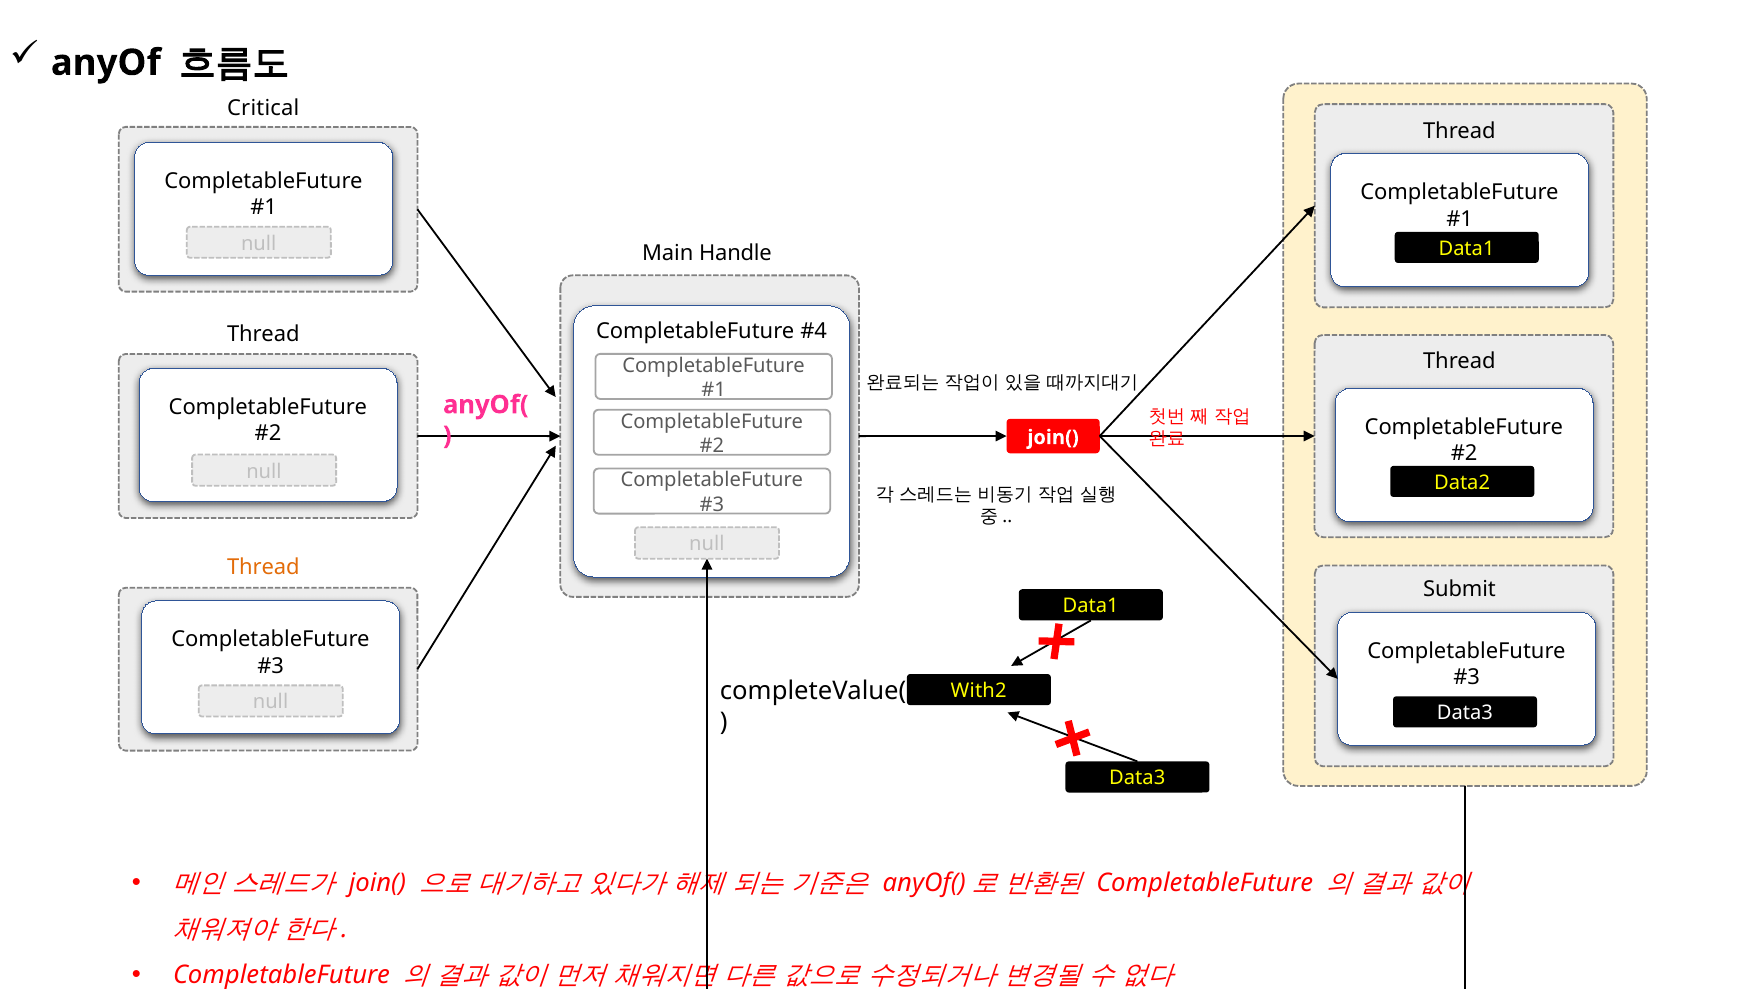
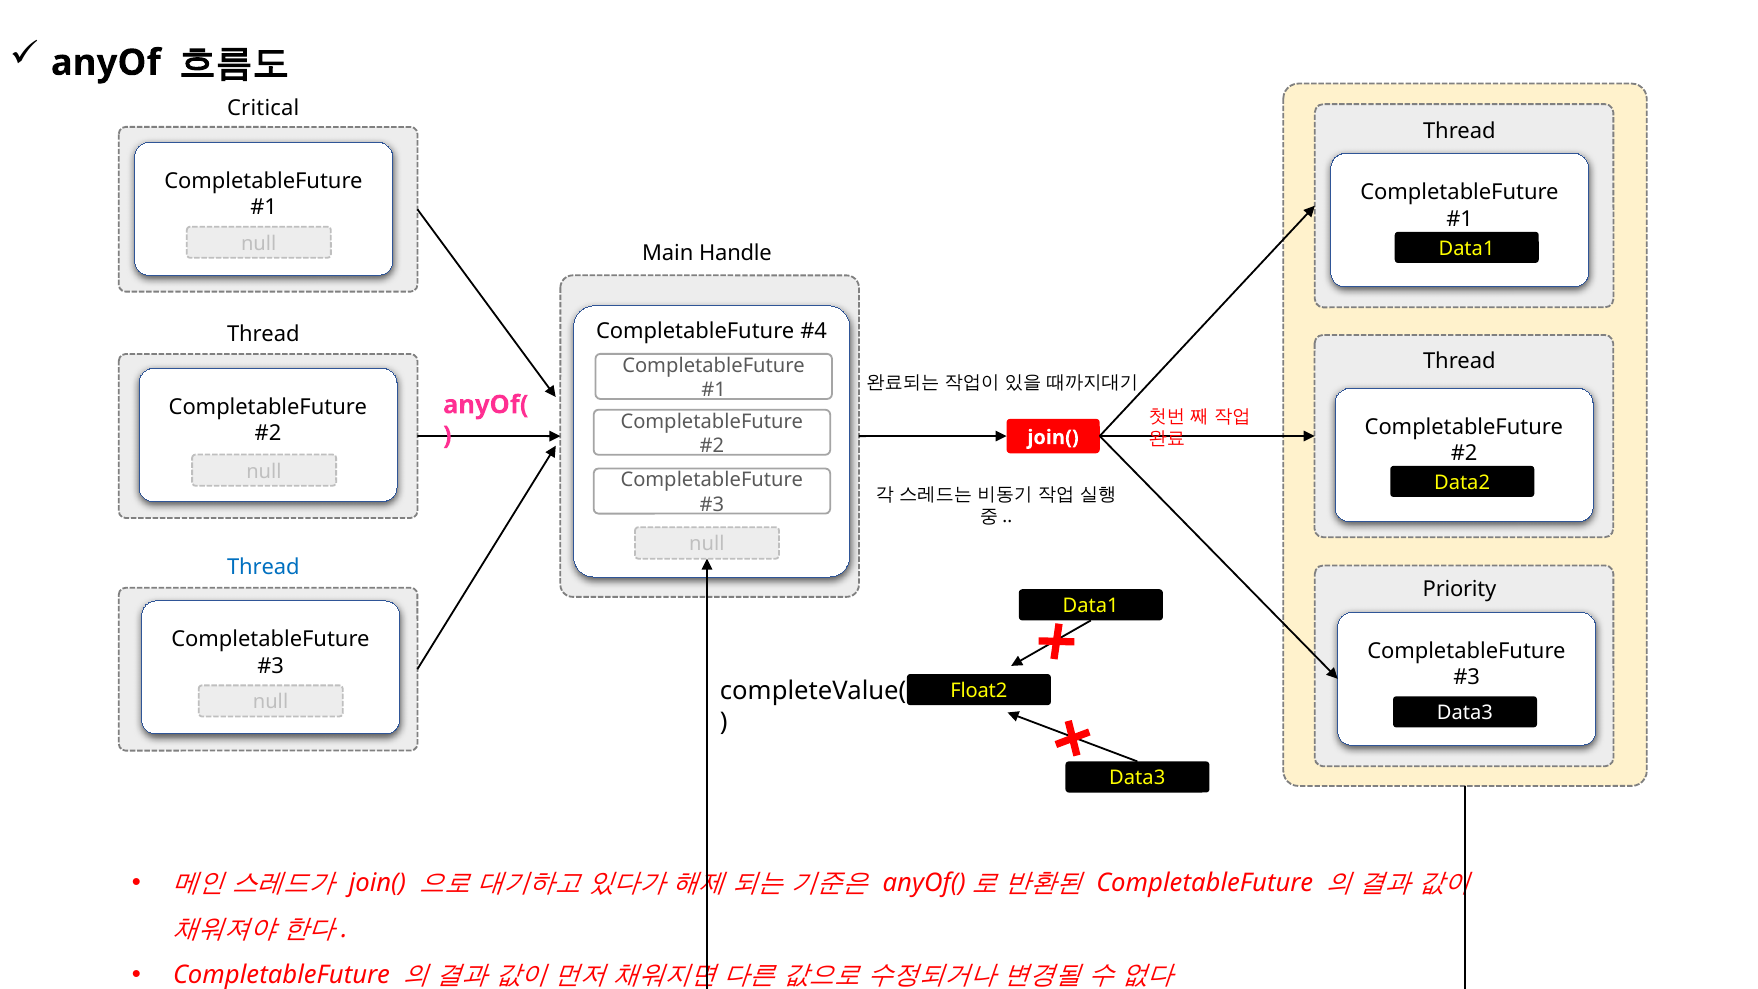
Thread colour: orange -> blue (263, 567)
Submit: Submit -> Priority (1460, 589)
With2: With2 -> Float2 (979, 691)
